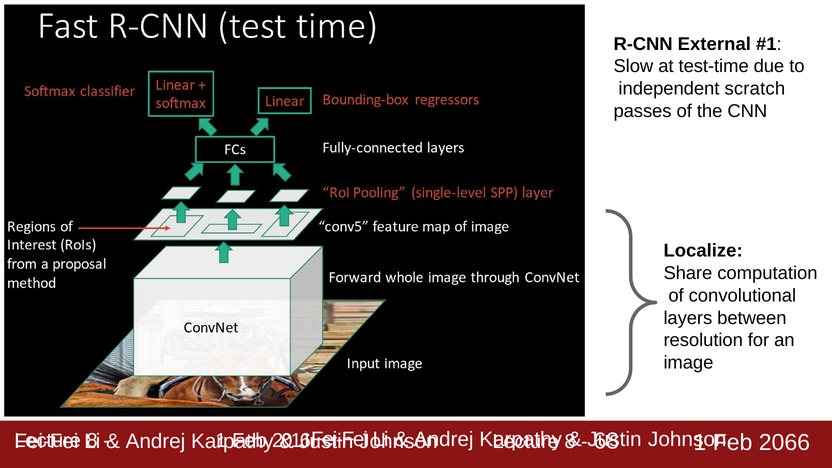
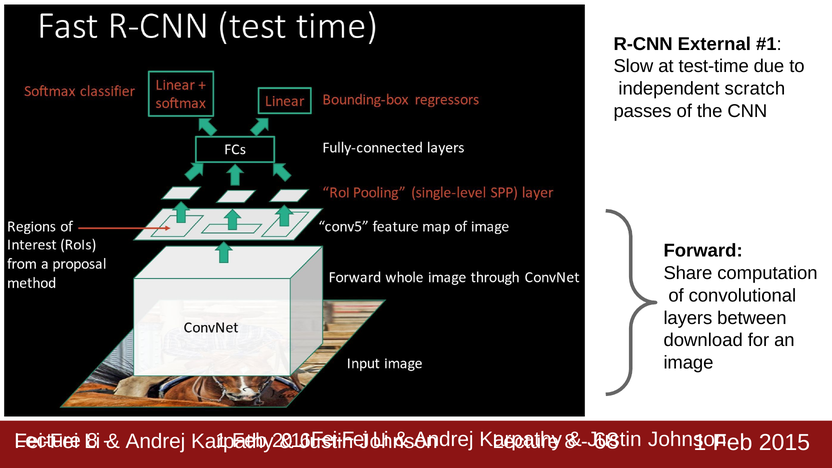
Localize: Localize -> Forward (703, 251)
resolution: resolution -> download (703, 340)
2066: 2066 -> 2015 (784, 443)
